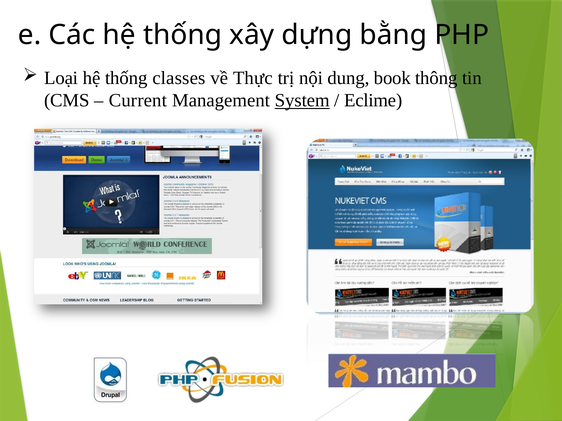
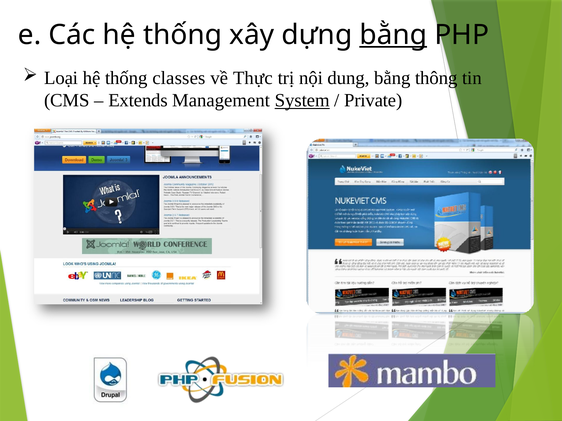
bằng underline: none -> present (393, 35)
dung book: book -> bằng (392, 78)
Current: Current -> Extends (138, 101)
Eclime: Eclime -> Private (373, 101)
